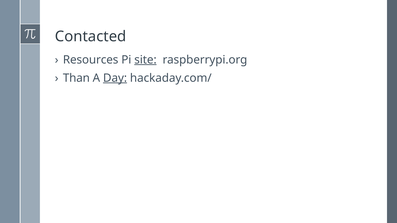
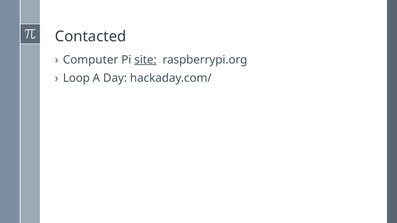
Resources: Resources -> Computer (91, 60)
Than: Than -> Loop (76, 78)
Day underline: present -> none (115, 78)
